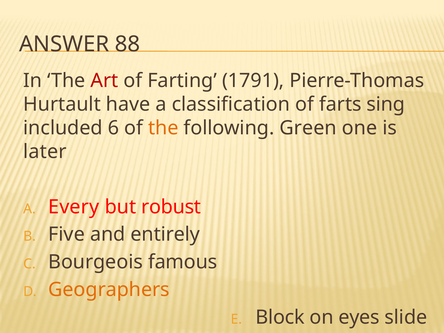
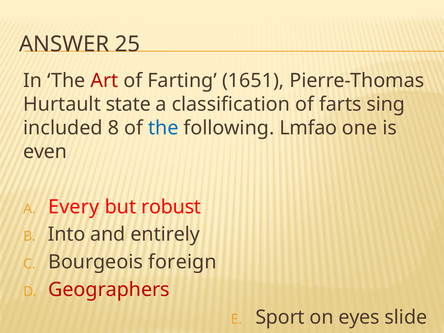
88: 88 -> 25 (128, 44)
1791: 1791 -> 1651 (253, 81)
have: have -> state (128, 104)
6: 6 -> 8 (113, 128)
the colour: orange -> blue (163, 128)
Green: Green -> Lmfao (308, 128)
later: later -> even (45, 152)
Five: Five -> Into (67, 234)
famous: famous -> foreign (183, 262)
Geographers colour: orange -> red (109, 290)
Block: Block -> Sport (280, 317)
